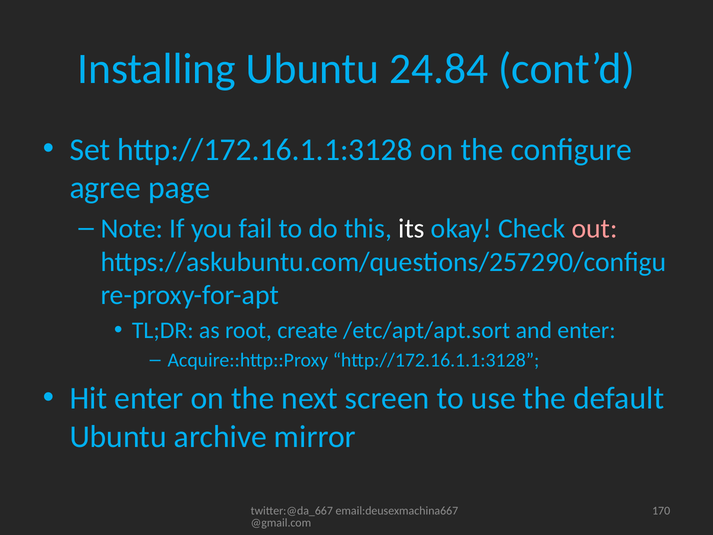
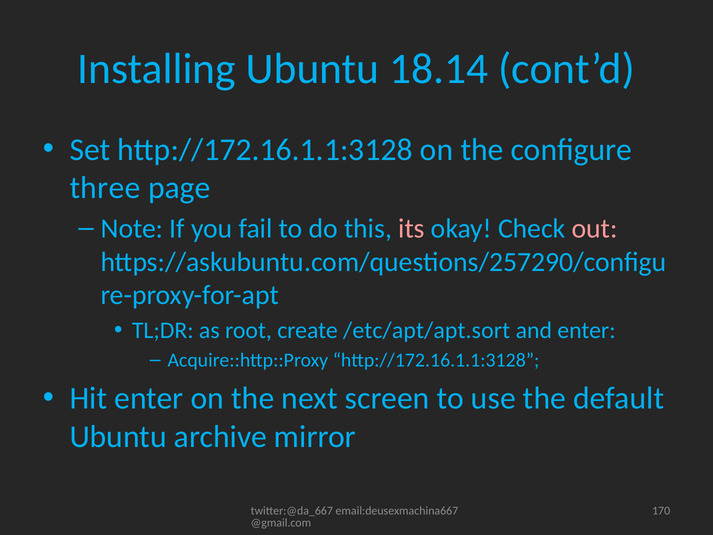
24.84: 24.84 -> 18.14 (439, 69)
agree: agree -> three (105, 188)
its colour: white -> pink (411, 229)
